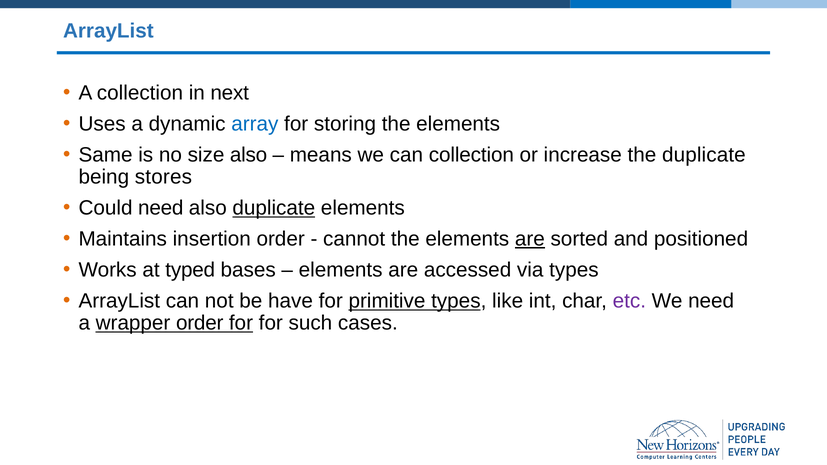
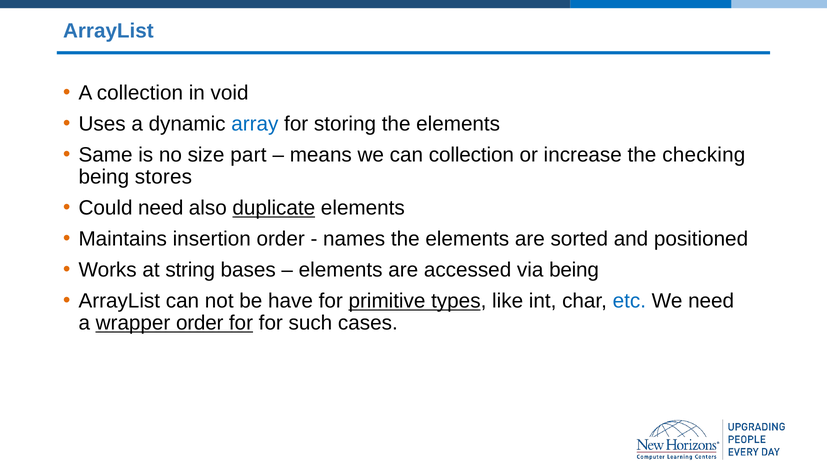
next: next -> void (230, 93)
size also: also -> part (248, 155)
the duplicate: duplicate -> checking (704, 155)
cannot: cannot -> names (354, 239)
are underline: present -> none (530, 239)
typed: typed -> string (190, 270)
via types: types -> being (574, 270)
etc colour: purple -> blue (629, 301)
